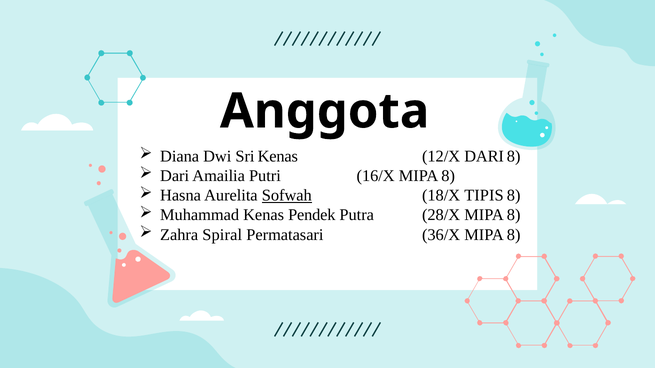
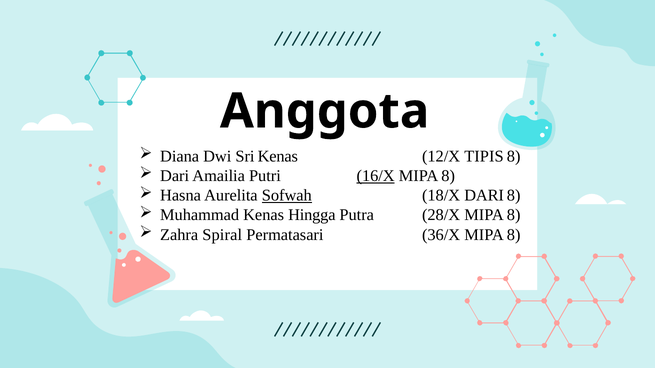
12/X DARI: DARI -> TIPIS (484, 156)
16/X underline: none -> present (376, 176)
18/X TIPIS: TIPIS -> DARI (484, 196)
Pendek: Pendek -> Hingga (312, 215)
